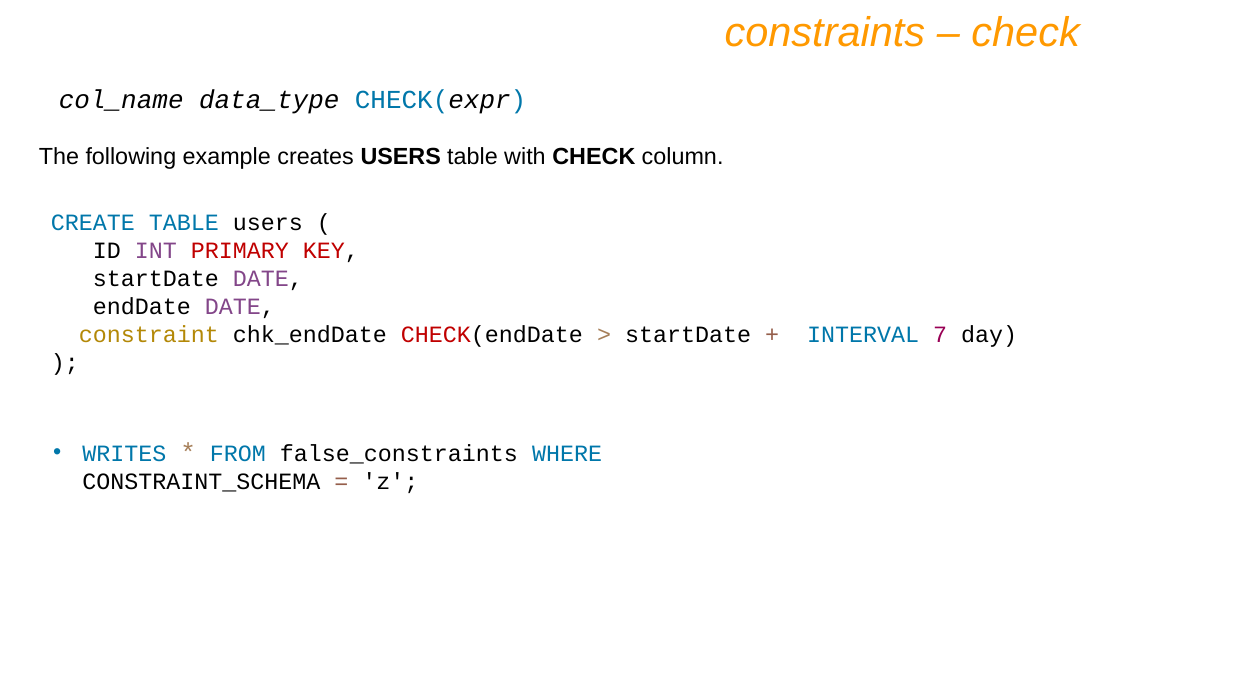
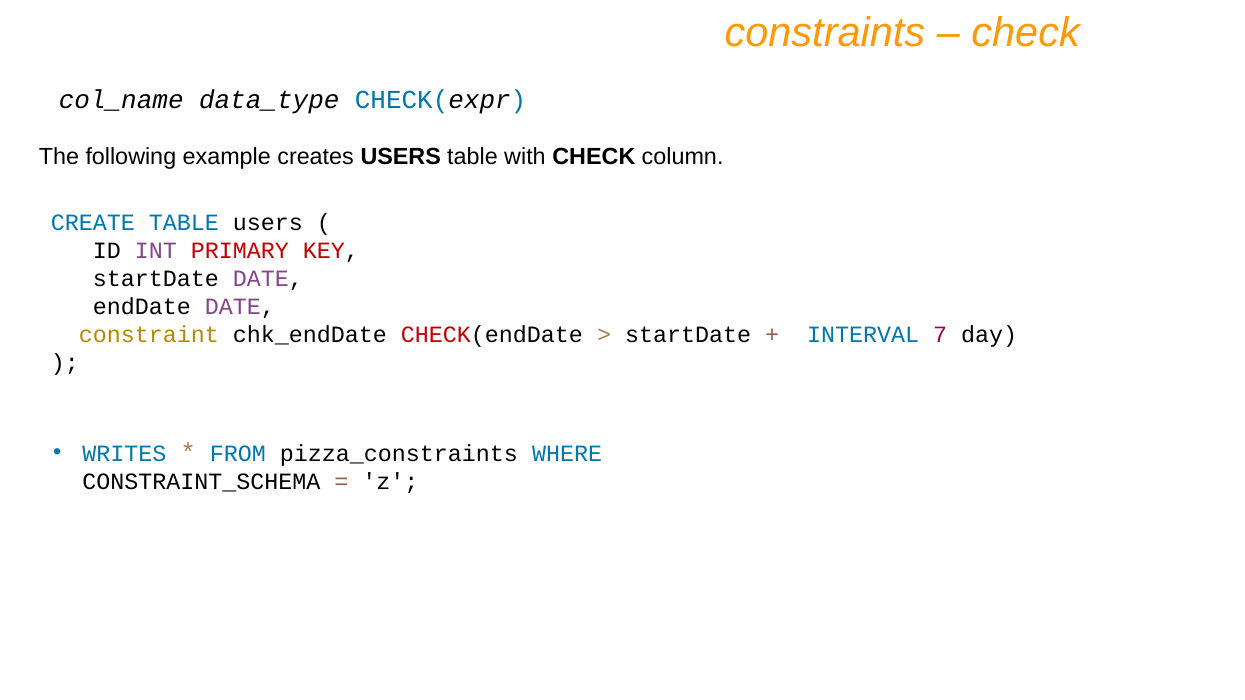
false_constraints: false_constraints -> pizza_constraints (399, 454)
